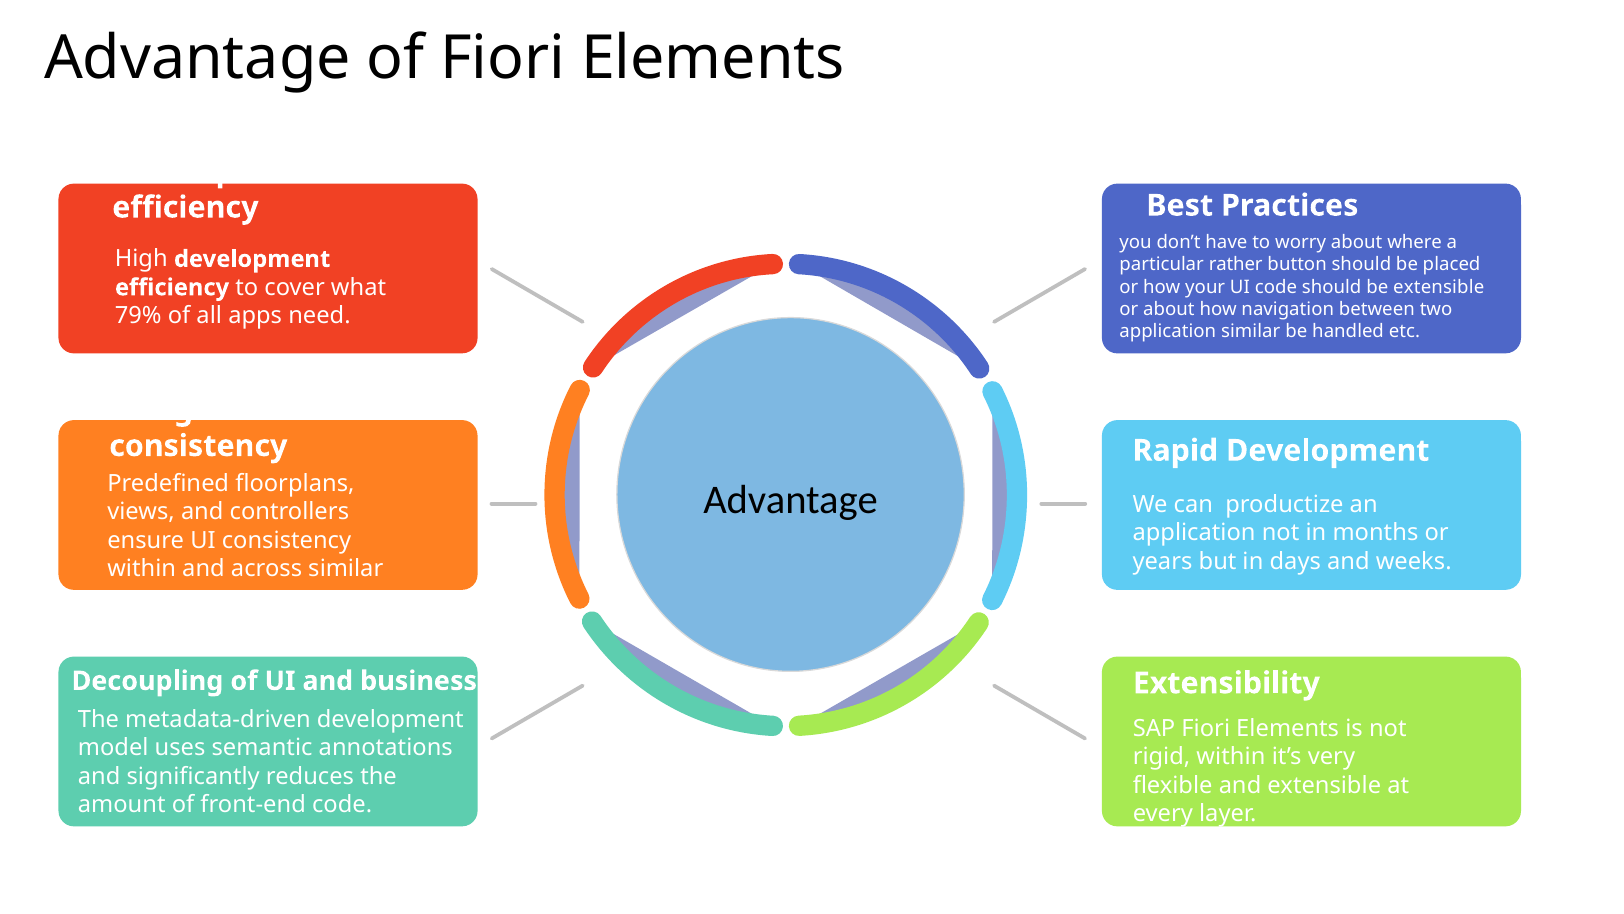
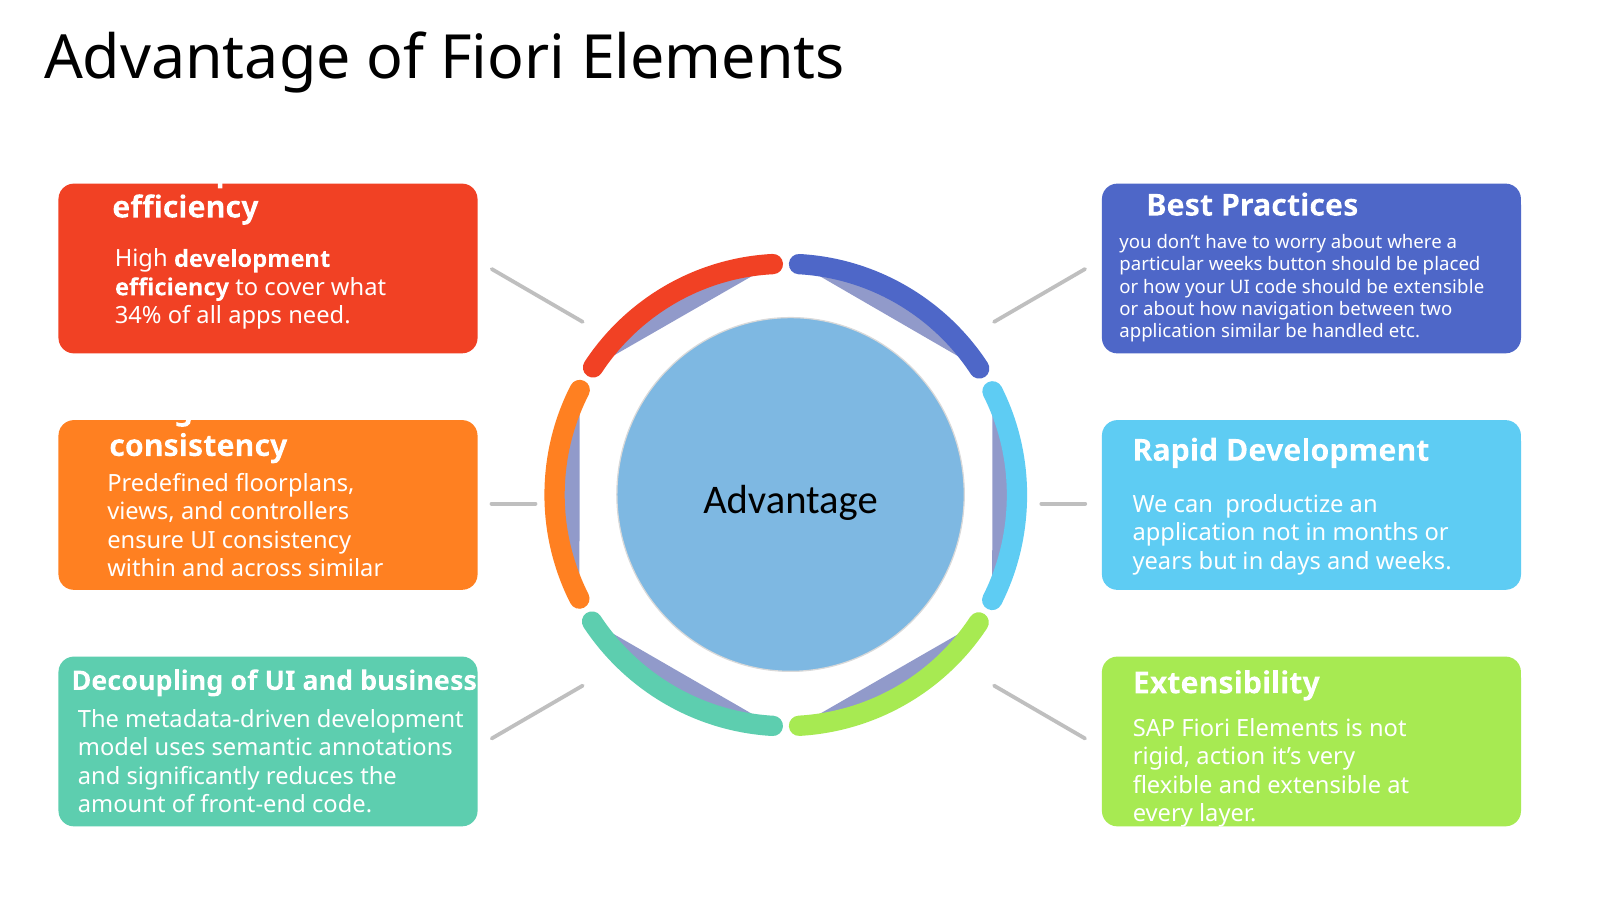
particular rather: rather -> weeks (1236, 265)
79%: 79% -> 34% (138, 316)
rigid within: within -> action (1231, 757)
